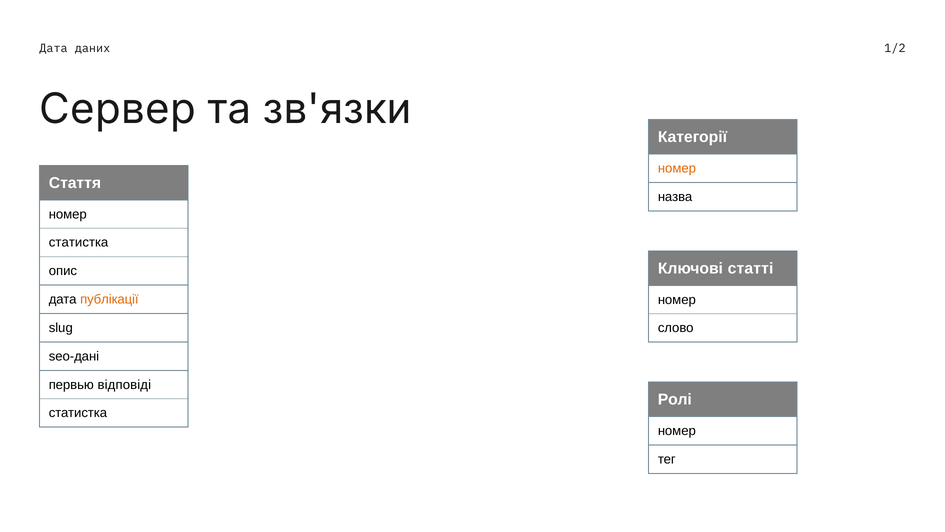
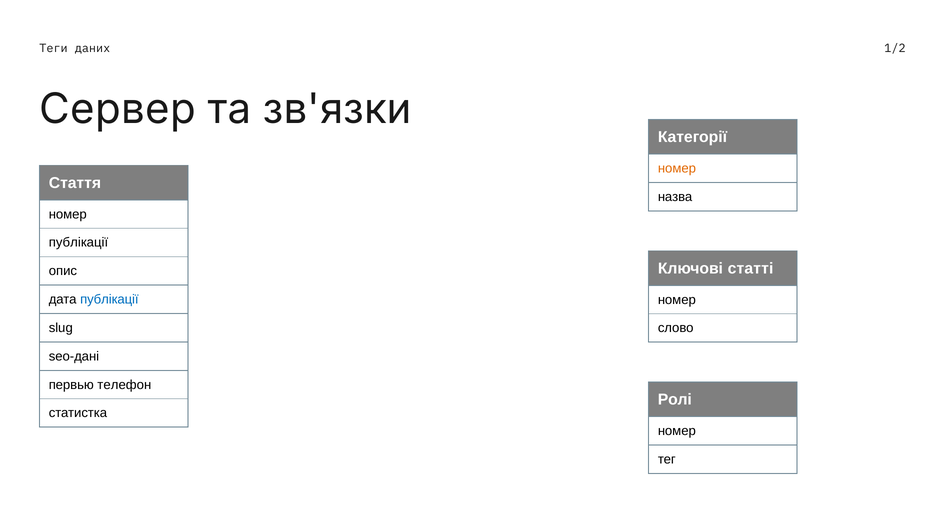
Дата: Дата -> Теги (54, 48)
статистка: статистка -> публікації (79, 242)
публікації colour: orange -> blue (109, 299)
відповіді: відповіді -> телефон (124, 384)
